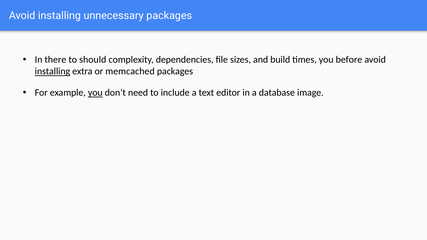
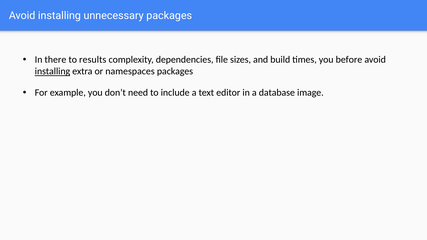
should: should -> results (93, 60)
memcached: memcached -> namespaces (130, 71)
you underline: present -> none (95, 93)
